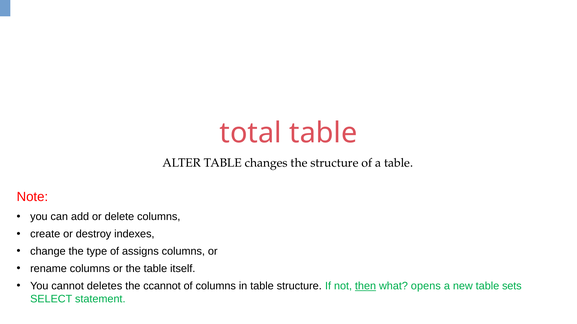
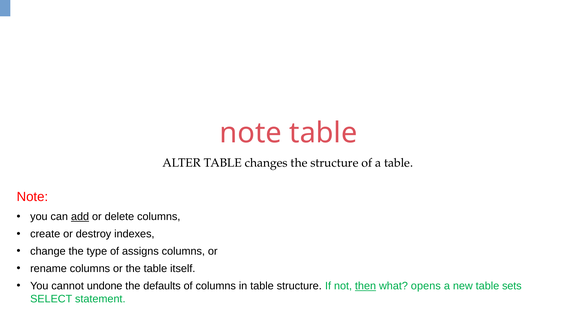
total: total -> note (251, 133)
add underline: none -> present (80, 217)
deletes: deletes -> undone (105, 286)
ccannot: ccannot -> defaults (162, 286)
